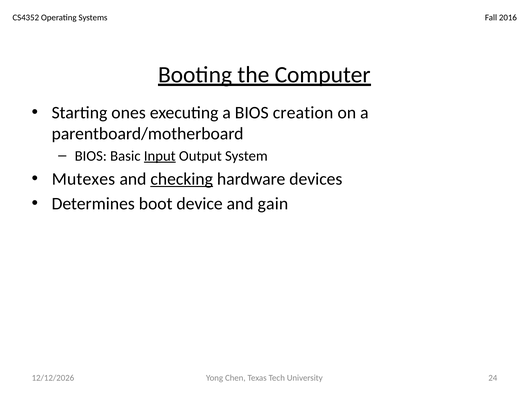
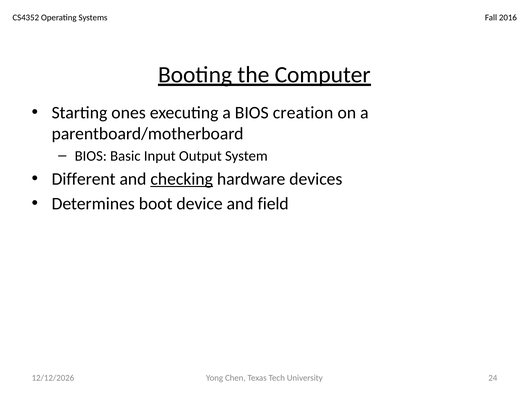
Input underline: present -> none (160, 156)
Mutexes: Mutexes -> Different (84, 179)
gain: gain -> field (273, 204)
